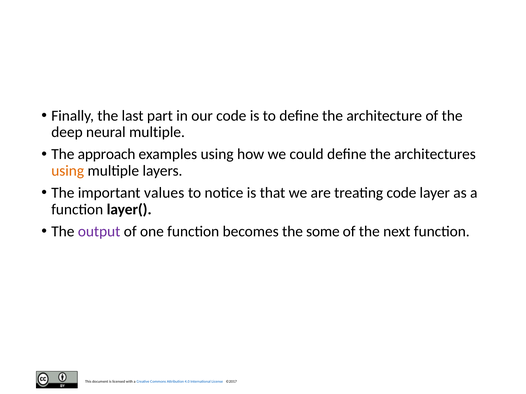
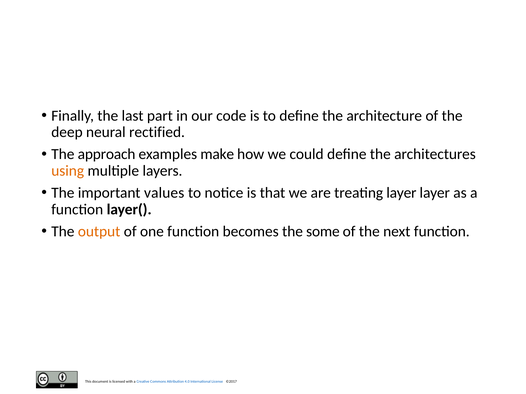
neural multiple: multiple -> rectified (157, 132)
examples using: using -> make (217, 154)
treating code: code -> layer (401, 193)
output colour: purple -> orange (99, 232)
